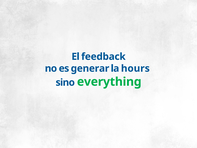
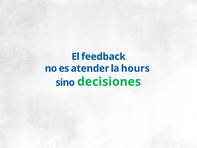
generar: generar -> atender (90, 68)
everything: everything -> decisiones (109, 82)
